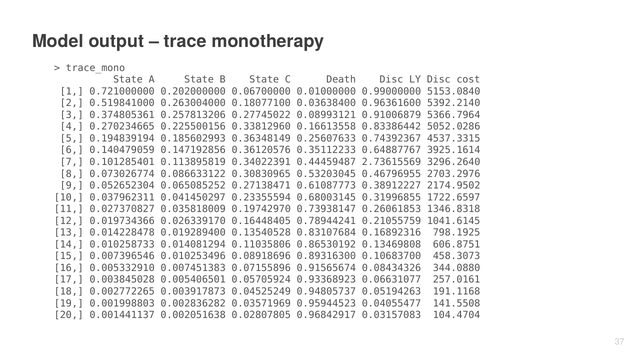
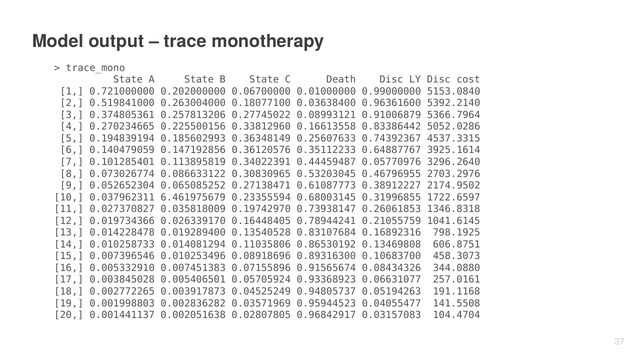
2.73615569: 2.73615569 -> 0.05770976 (391, 162)
0.041450297: 0.041450297 -> 6.461975679 (193, 197)
